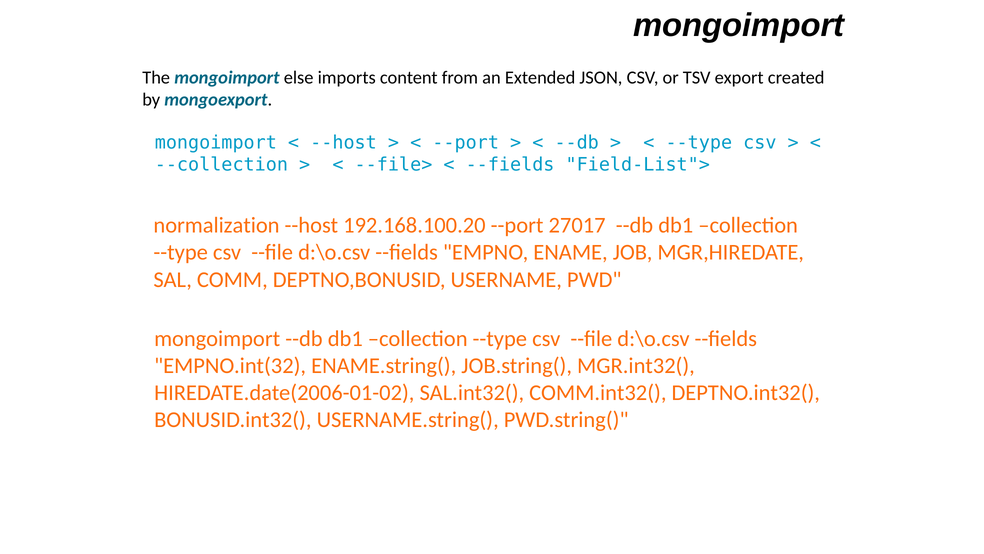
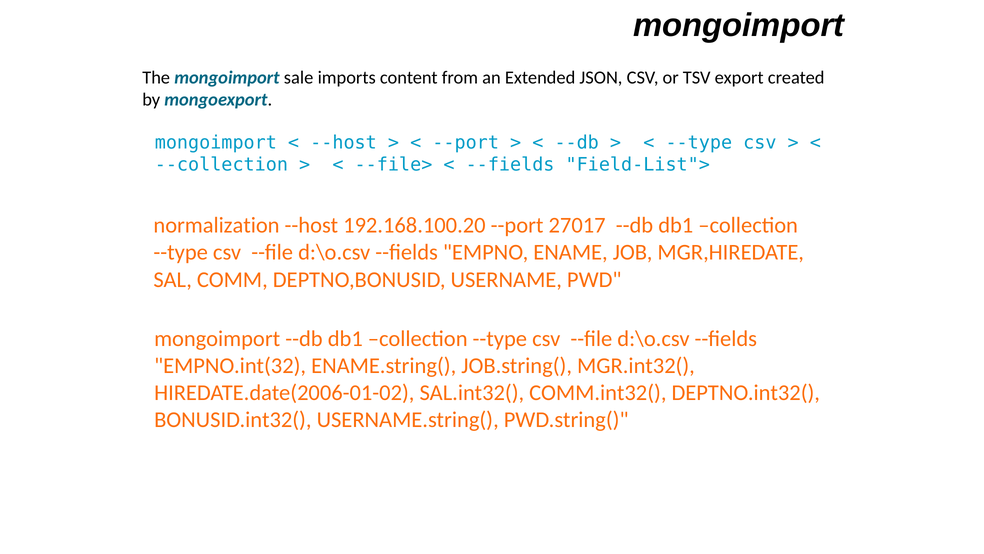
else: else -> sale (299, 77)
